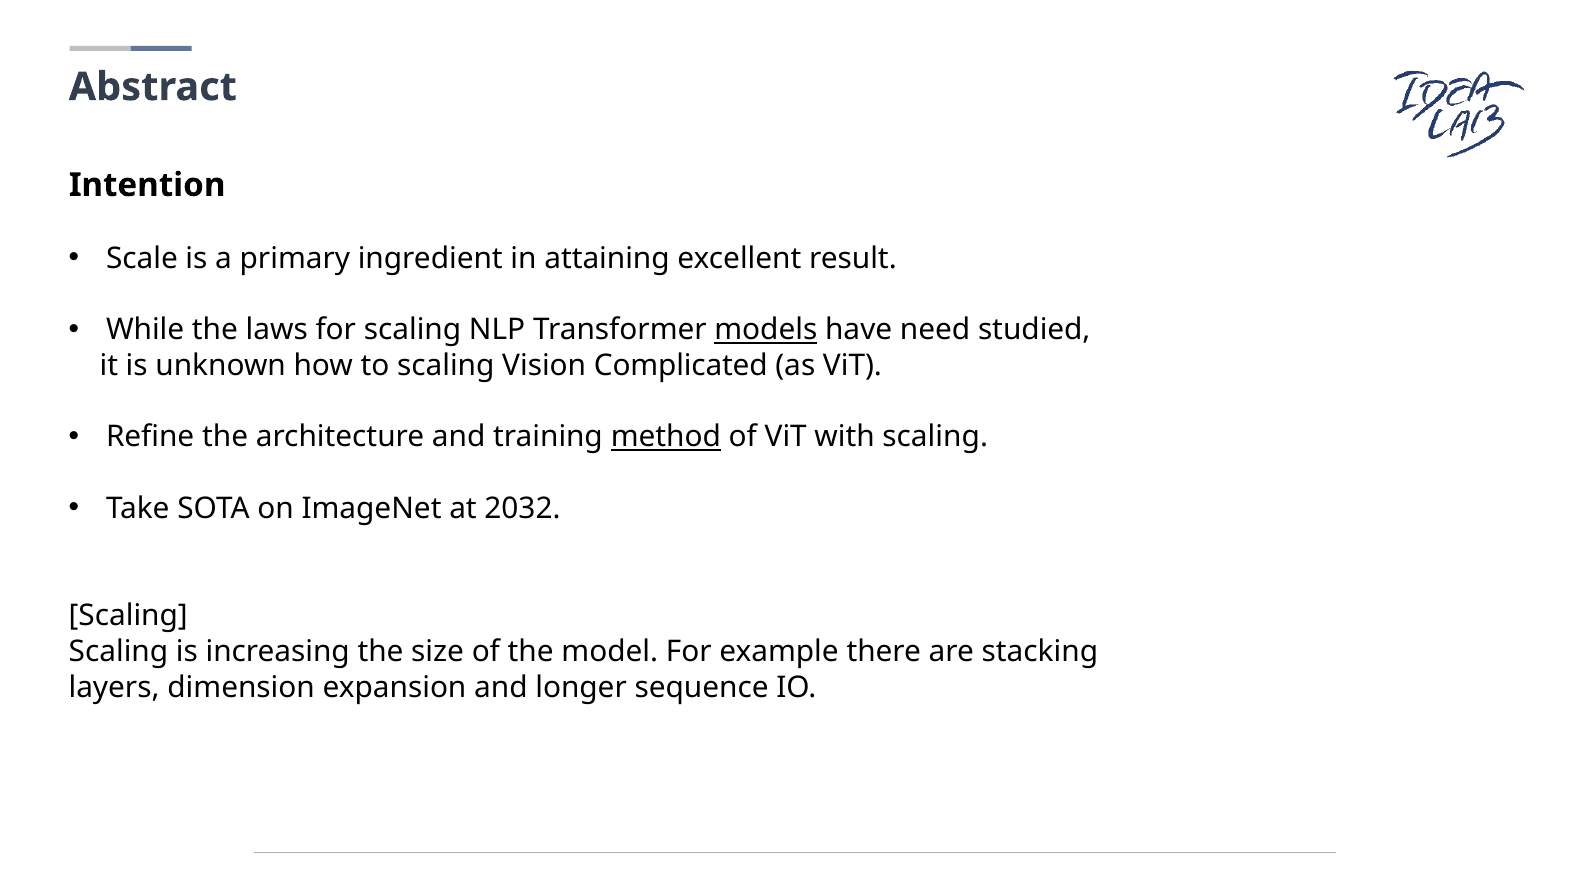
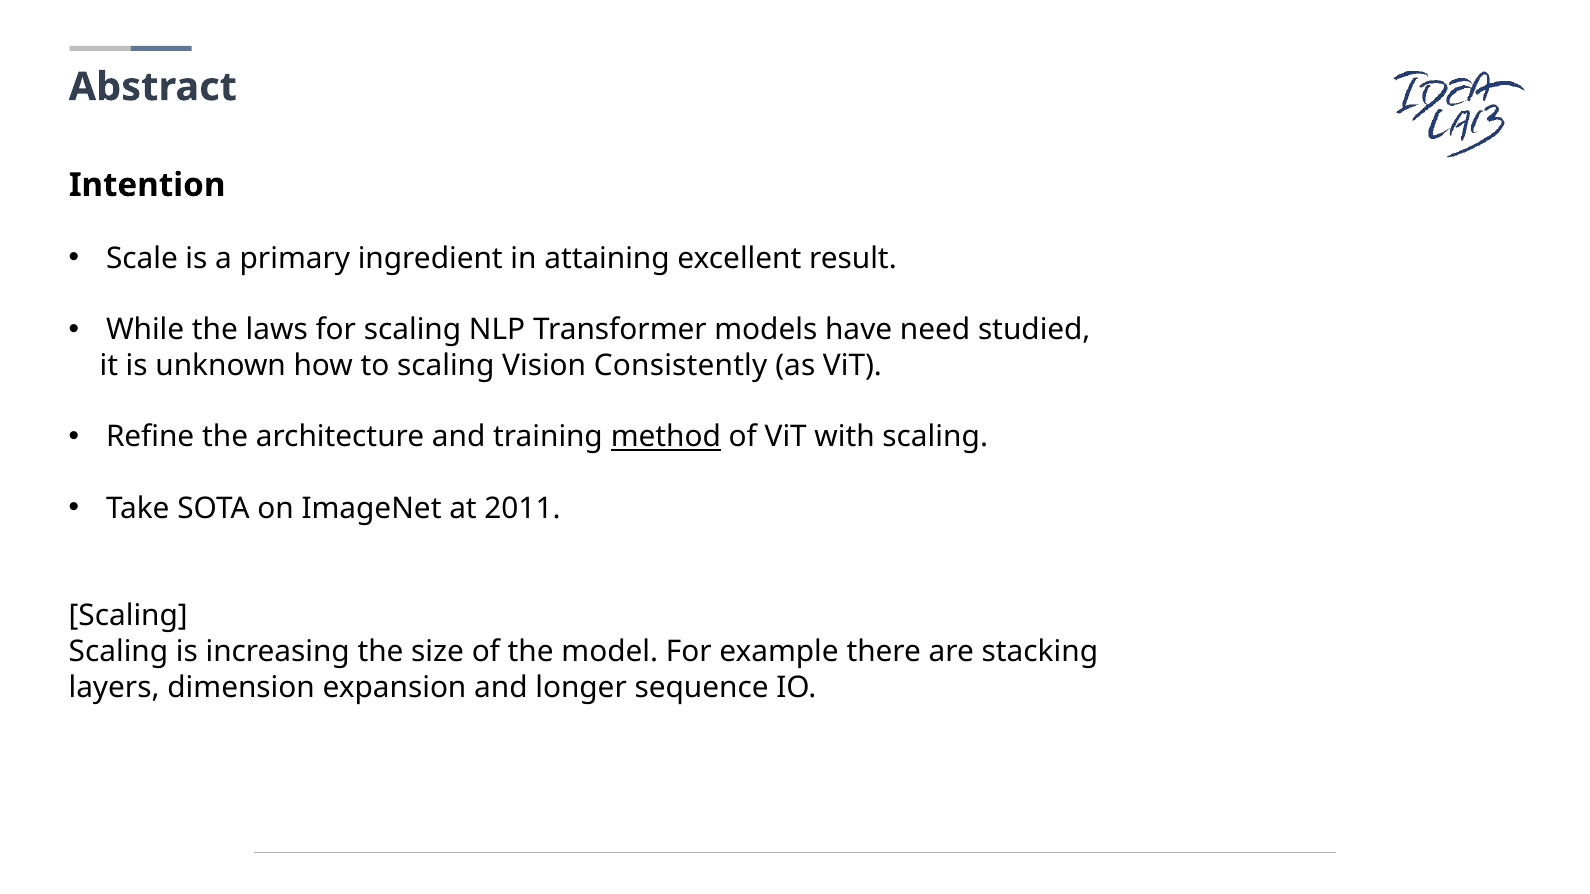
models underline: present -> none (766, 330)
Complicated: Complicated -> Consistently (681, 366)
2032: 2032 -> 2011 (522, 509)
